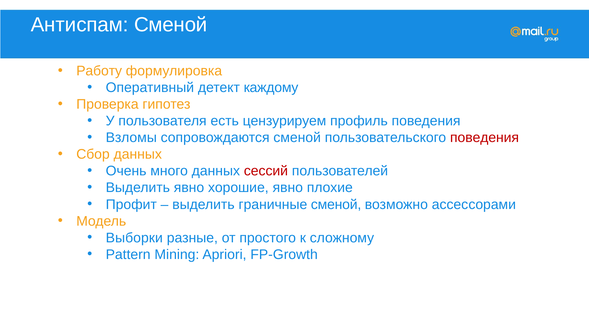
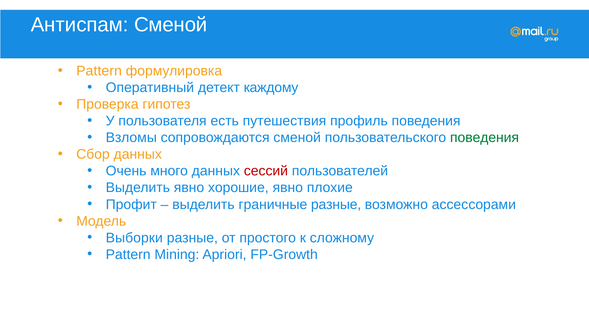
Работу: Работу -> Pattern (99, 71)
цензурируем: цензурируем -> путешествия (284, 121)
поведения colour: red -> green (485, 138)
граничные сменой: сменой -> разные (336, 205)
